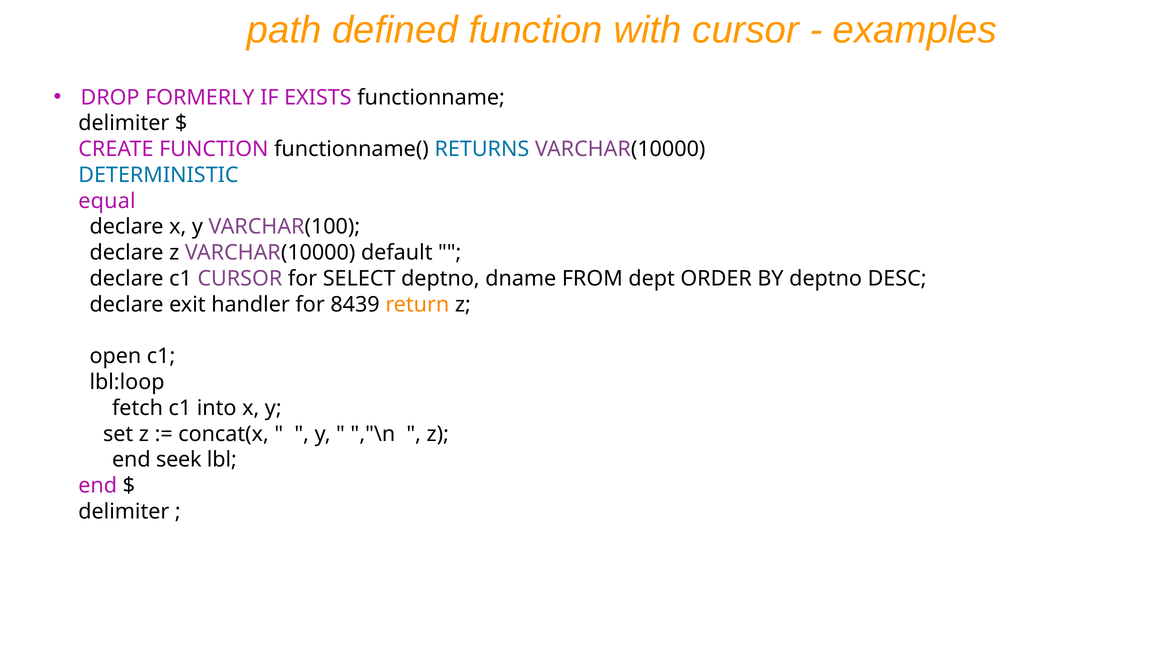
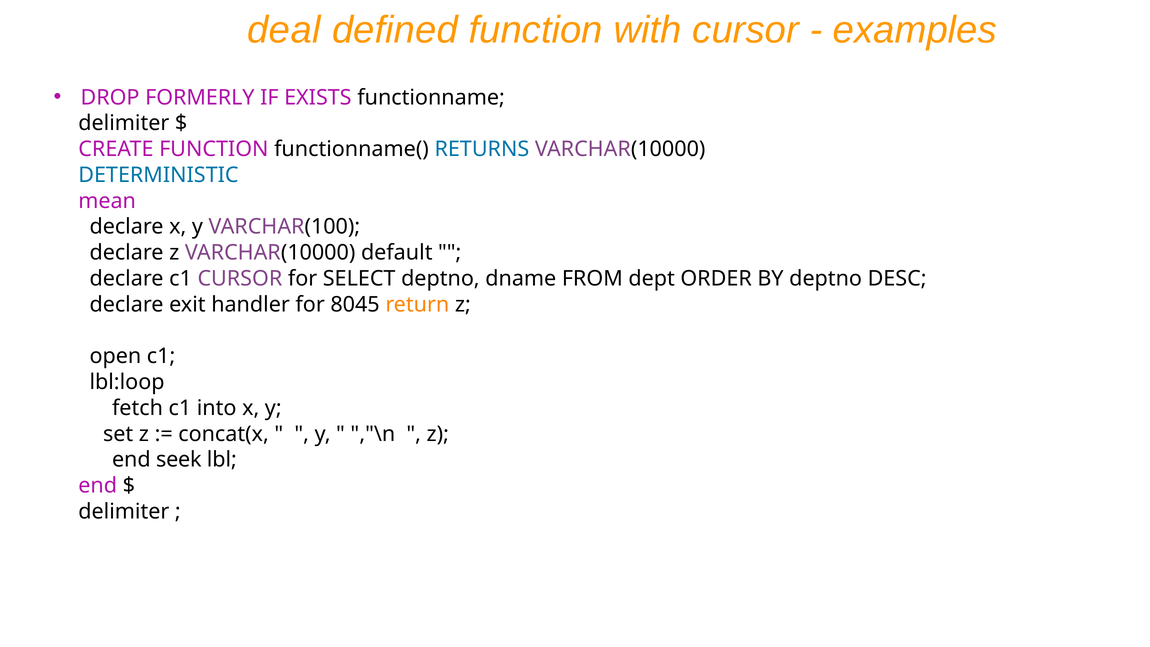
path: path -> deal (284, 30)
equal: equal -> mean (107, 201)
8439: 8439 -> 8045 (355, 304)
